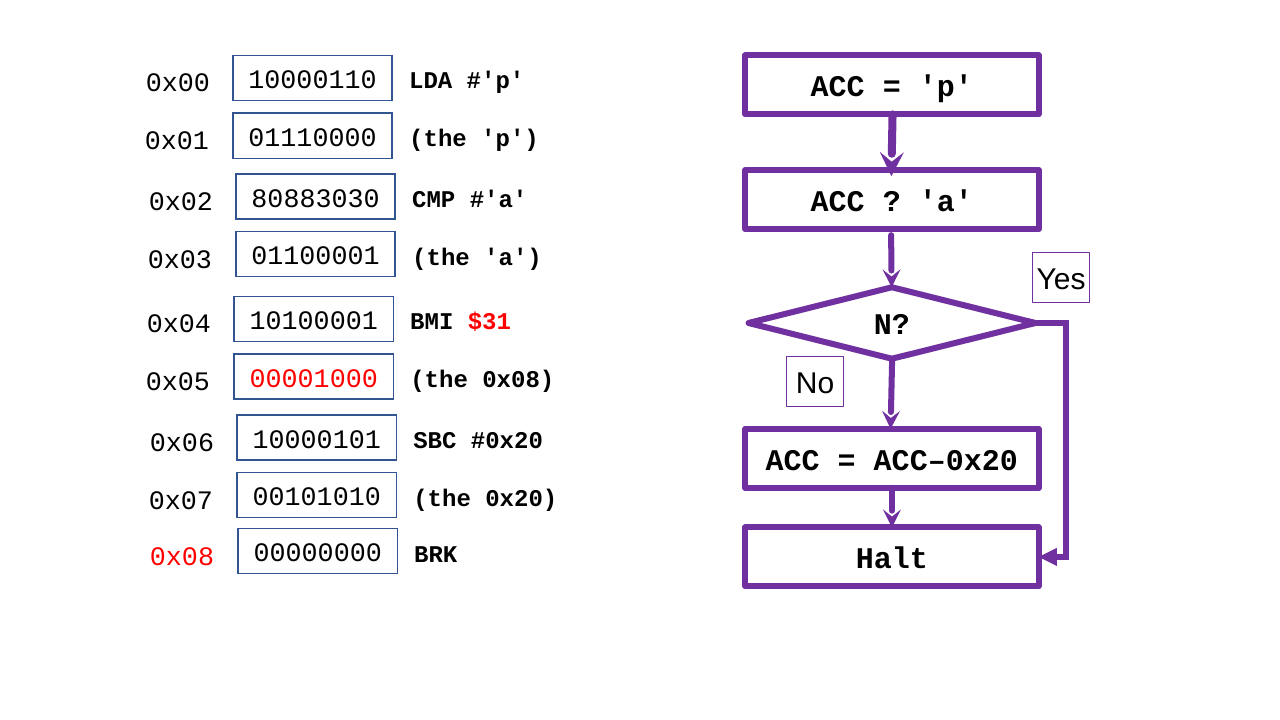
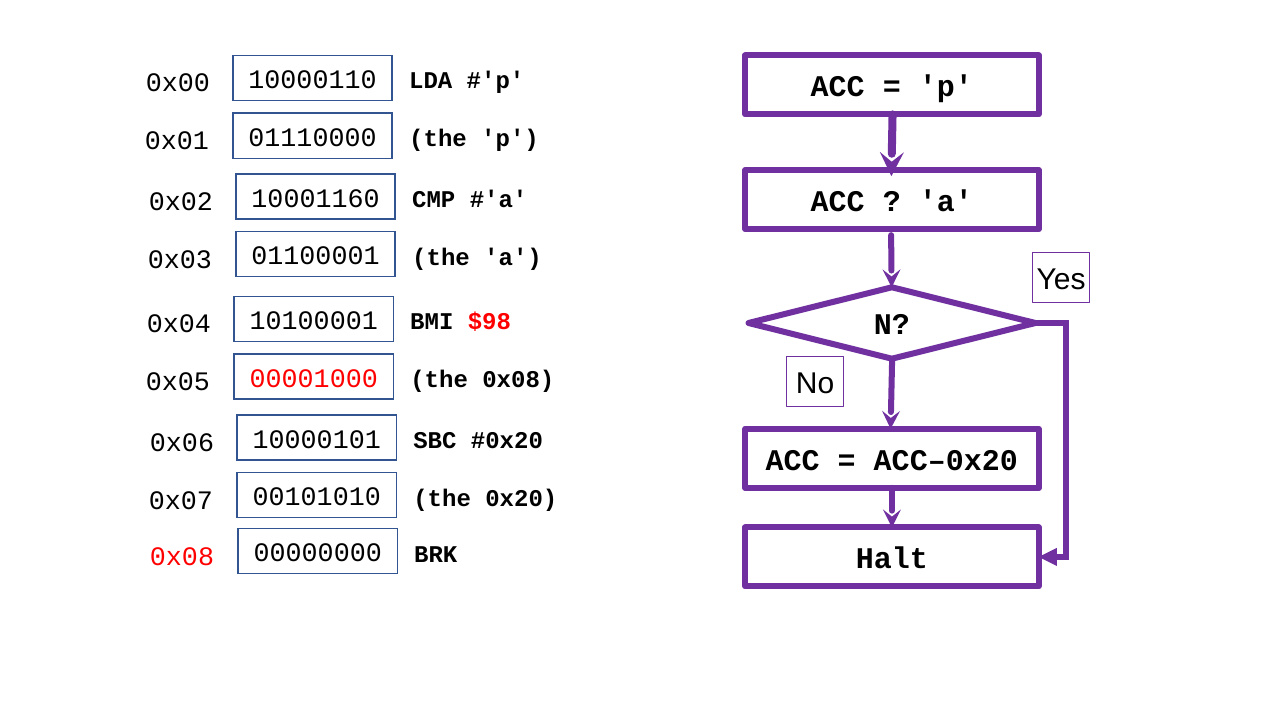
80883030: 80883030 -> 10001160 (316, 198)
$31: $31 -> $98 (489, 322)
